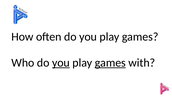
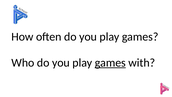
you underline: present -> none (61, 63)
